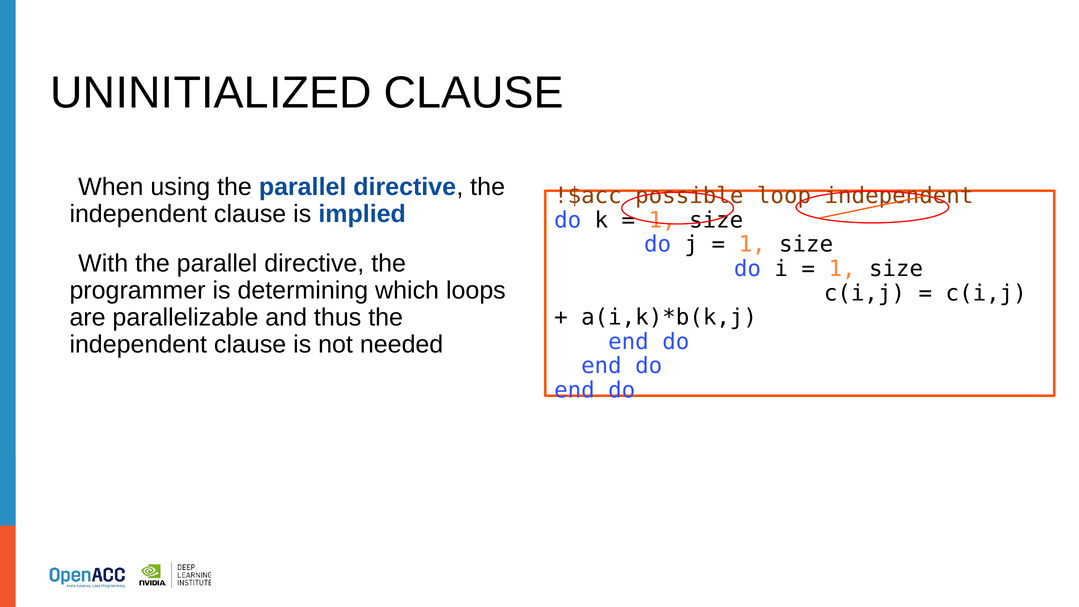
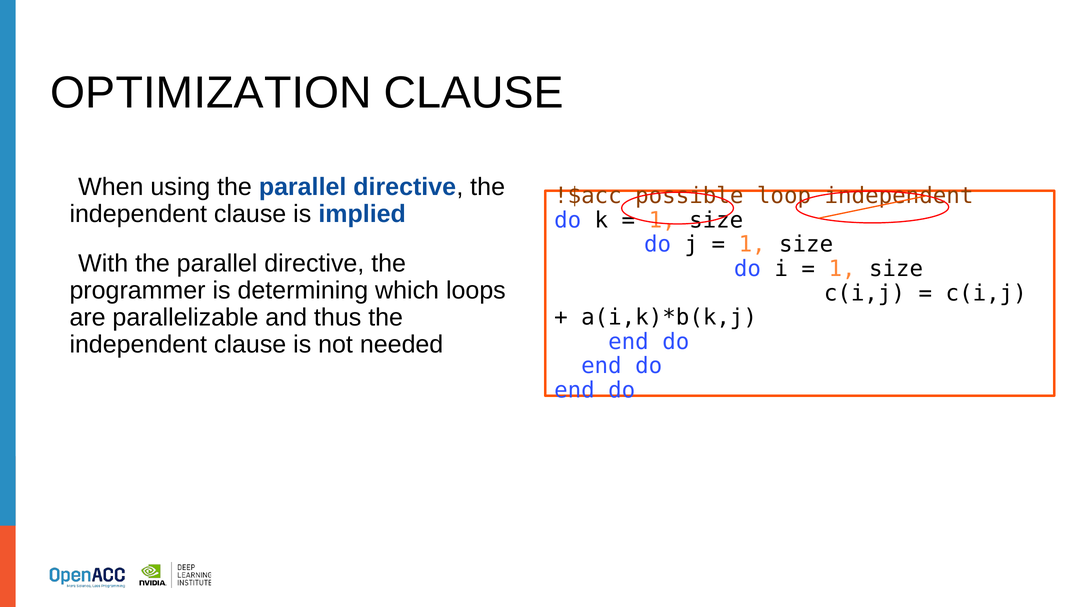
UNINITIALIZED: UNINITIALIZED -> OPTIMIZATION (211, 93)
